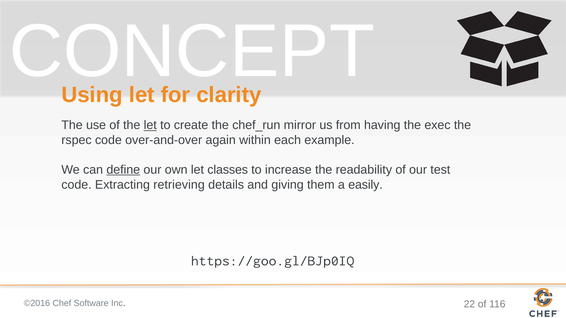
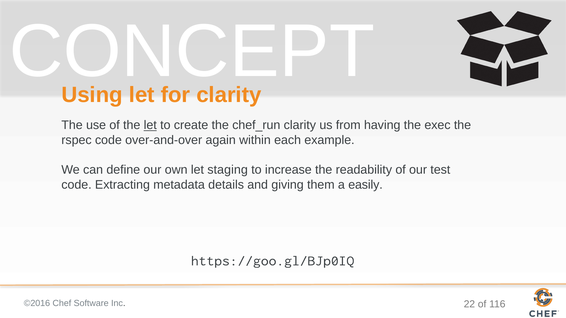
chef_run mirror: mirror -> clarity (300, 125)
define underline: present -> none (123, 170)
classes: classes -> staging (228, 170)
retrieving: retrieving -> metadata (179, 185)
